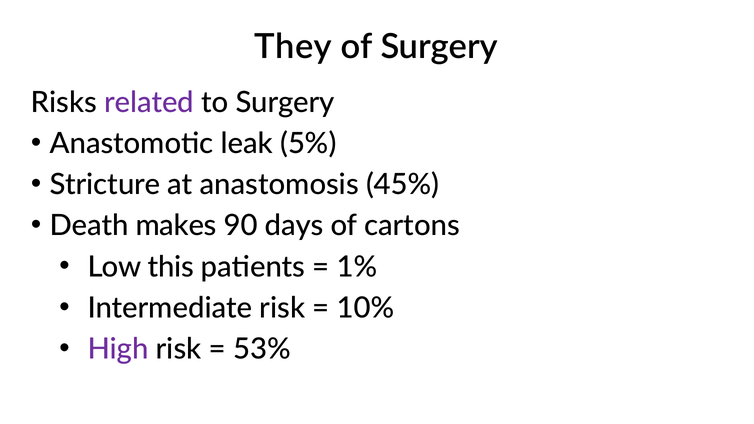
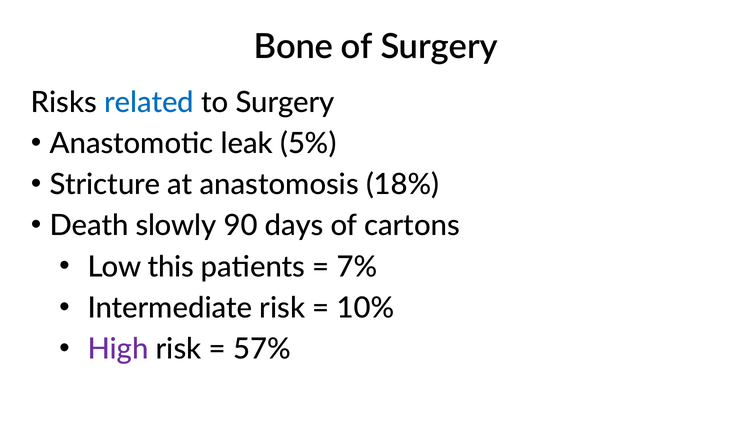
They: They -> Bone (293, 47)
related colour: purple -> blue (149, 103)
45%: 45% -> 18% (403, 185)
makes: makes -> slowly (176, 226)
1%: 1% -> 7% (357, 267)
53%: 53% -> 57% (262, 349)
